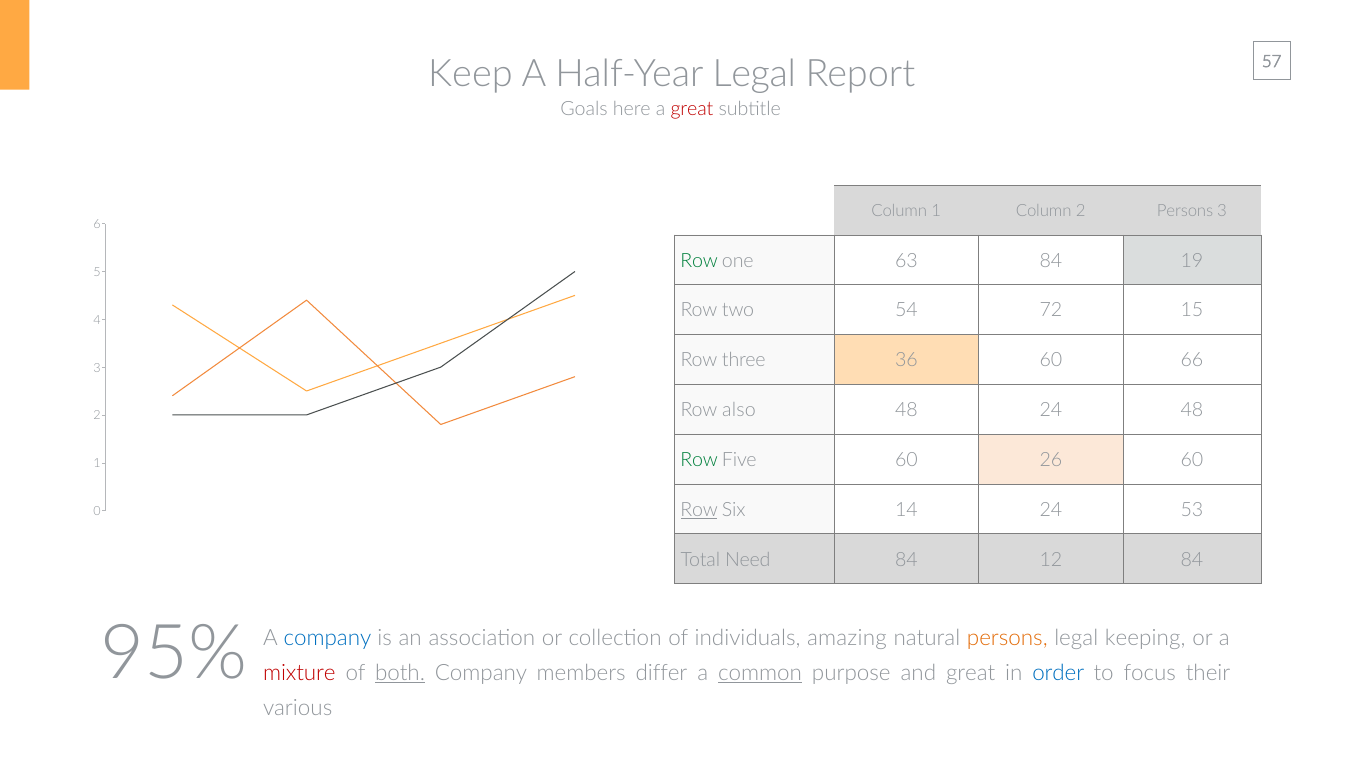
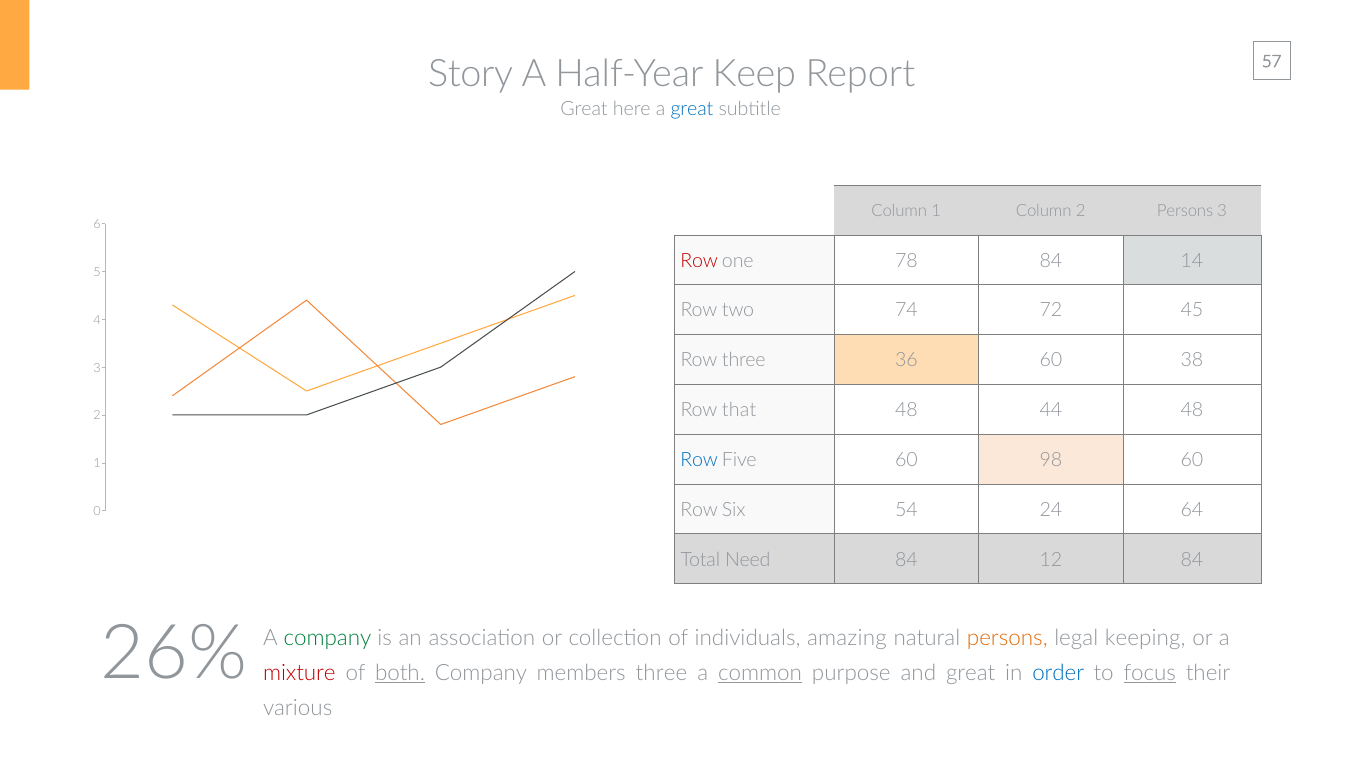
Keep: Keep -> Story (471, 74)
Half-Year Legal: Legal -> Keep (754, 74)
Goals: Goals -> Great (584, 109)
great colour: red -> blue (692, 109)
Row colour: green -> red (699, 261)
63: 63 -> 78 (906, 261)
19: 19 -> 14 (1192, 261)
54: 54 -> 74 (906, 310)
15: 15 -> 45 (1192, 310)
66: 66 -> 38 (1192, 360)
also: also -> that (739, 410)
48 24: 24 -> 44 (1051, 410)
Row colour: green -> blue (699, 460)
26: 26 -> 98 (1051, 460)
Row underline: present -> none (699, 510)
14: 14 -> 54 (906, 510)
53: 53 -> 64 (1192, 510)
95%: 95% -> 26% (174, 653)
company colour: blue -> green (327, 638)
members differ: differ -> three (661, 673)
focus underline: none -> present (1150, 673)
